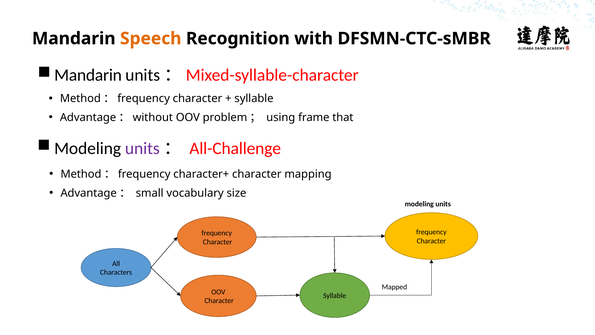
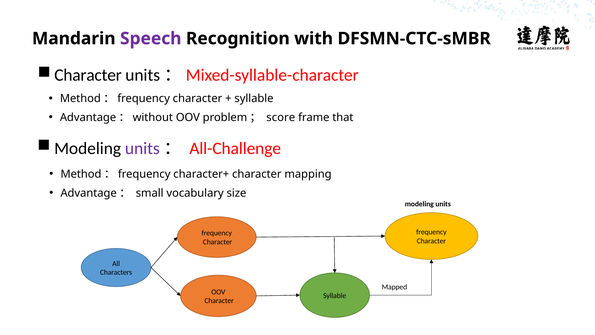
Speech colour: orange -> purple (151, 39)
Mandarin: Mandarin -> Character (88, 75)
using: using -> score (281, 118)
